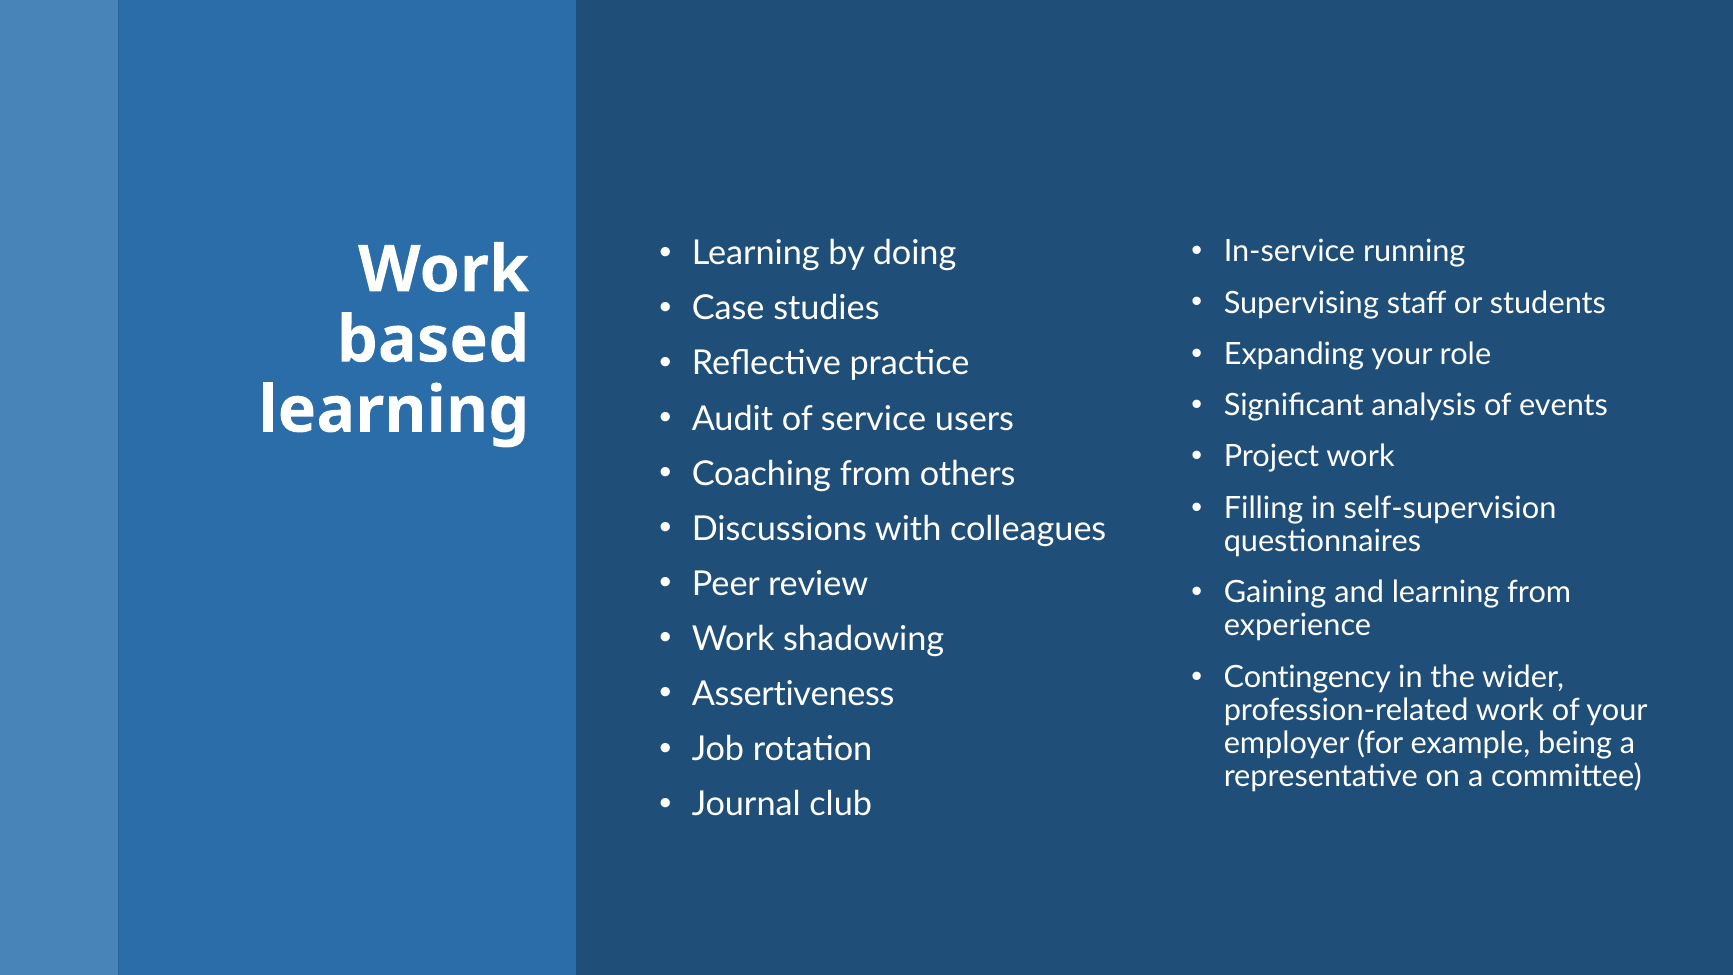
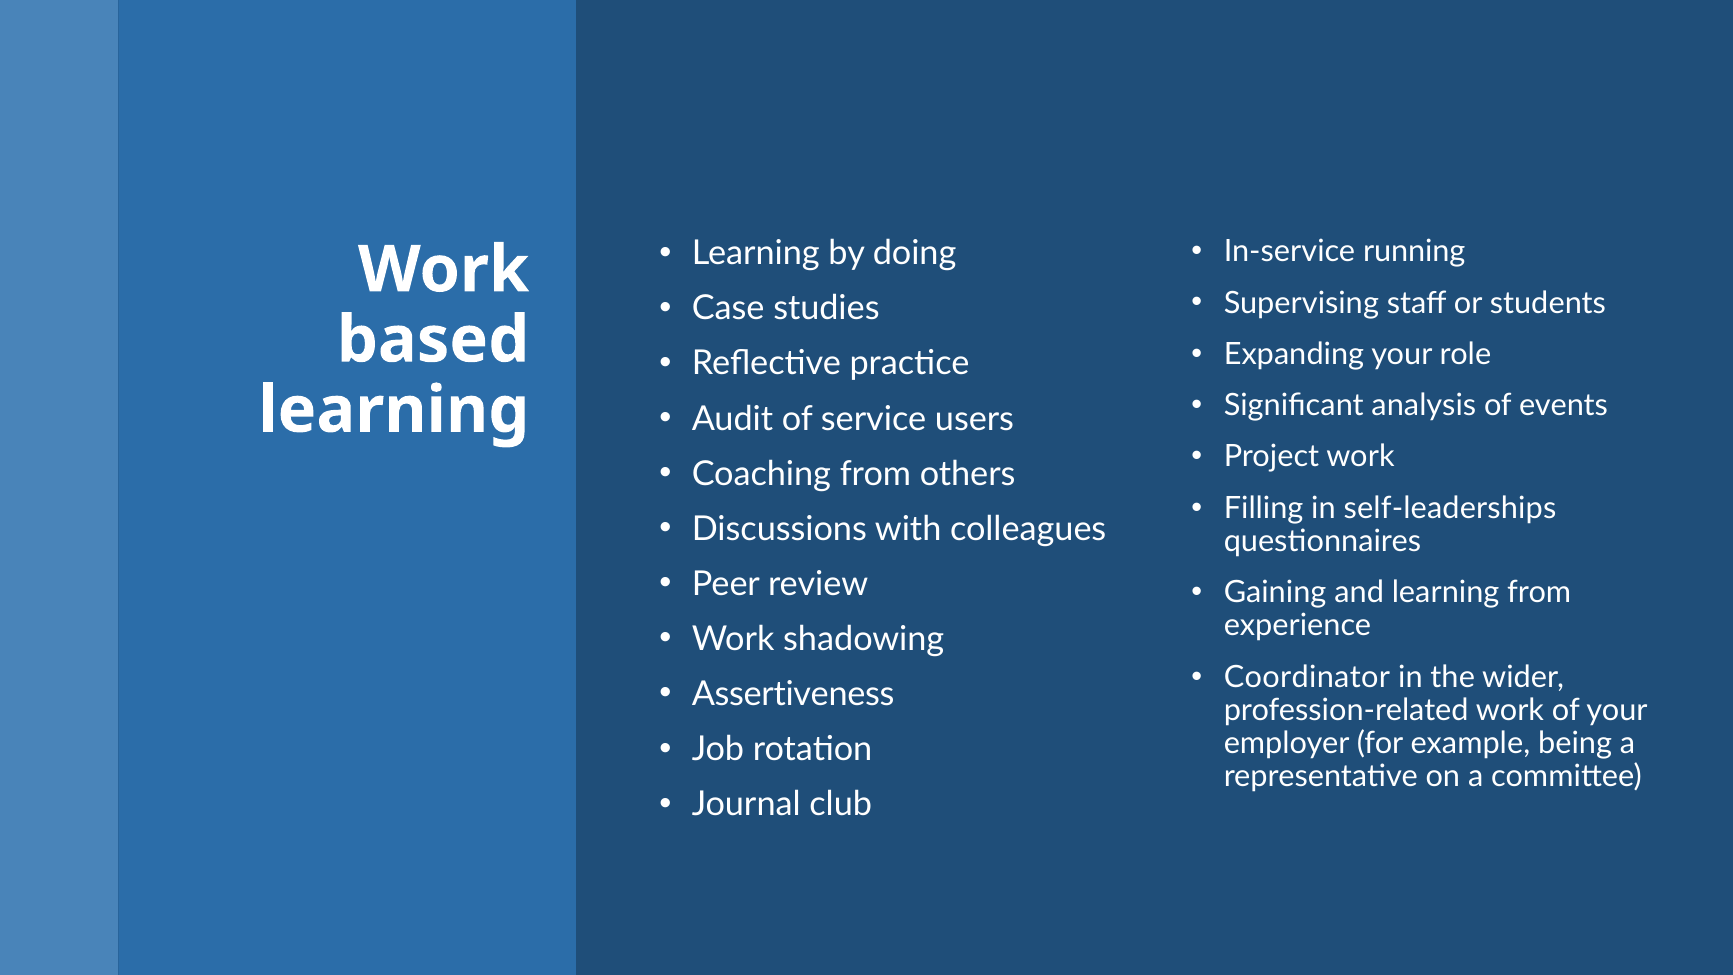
self-supervision: self-supervision -> self-leaderships (1450, 508)
Contingency: Contingency -> Coordinator (1307, 677)
